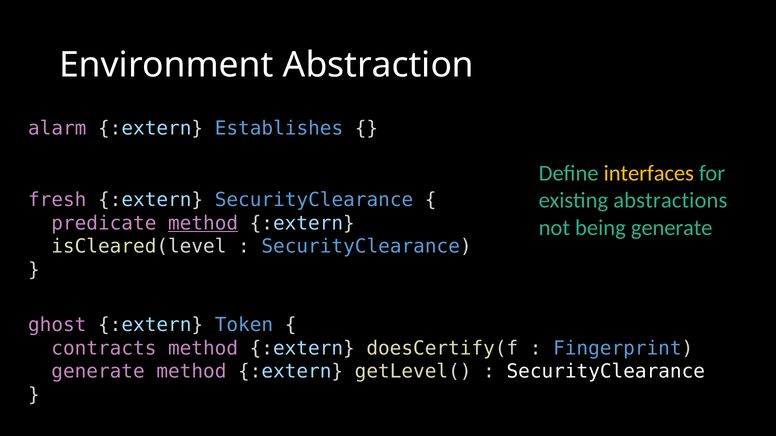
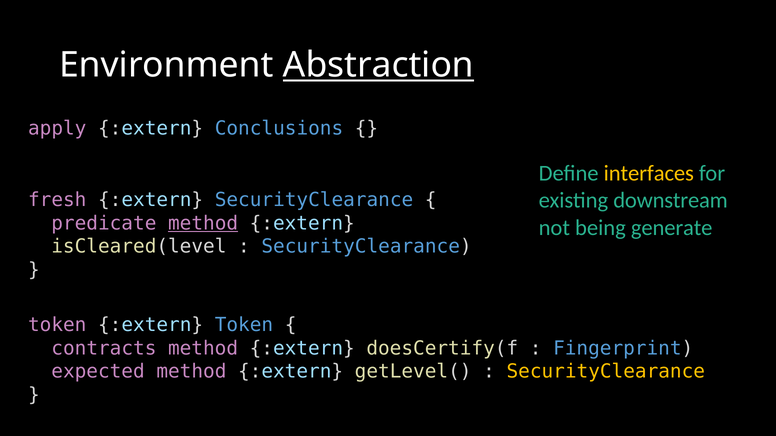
Abstraction underline: none -> present (378, 65)
alarm: alarm -> apply (57, 129)
Establishes: Establishes -> Conclusions (279, 129)
abstractions: abstractions -> downstream (671, 201)
ghost: ghost -> token (57, 325)
generate: generate -> expected (98, 372)
SecurityClearance colour: white -> yellow (606, 372)
